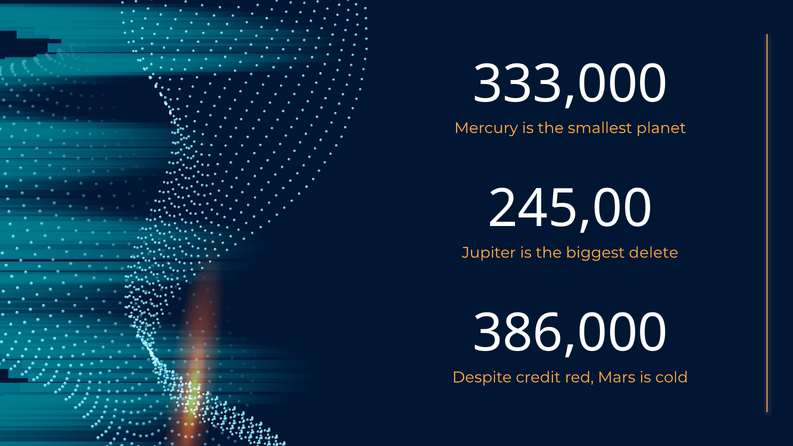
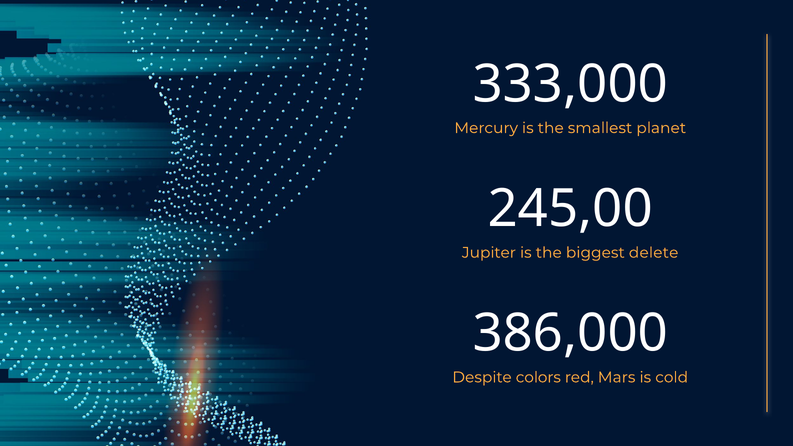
credit: credit -> colors (538, 377)
